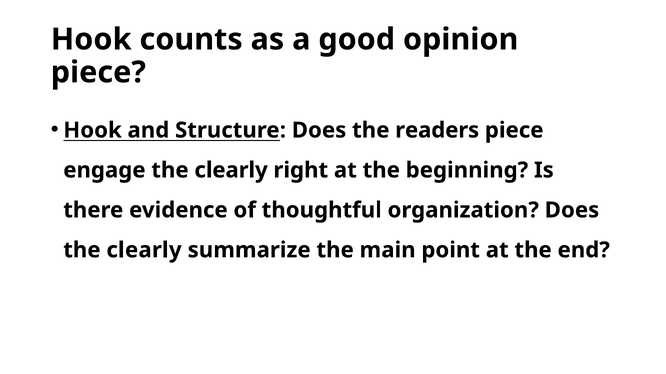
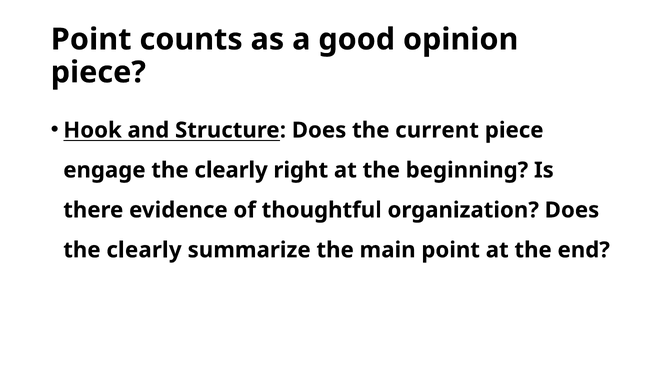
Hook: Hook -> Point (91, 39)
readers: readers -> current (437, 130)
